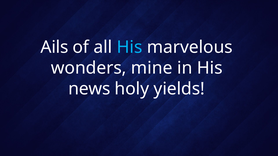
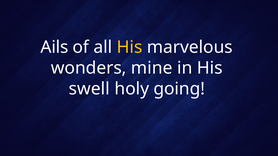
His colour: light blue -> yellow (130, 47)
news: news -> swell (89, 89)
yields: yields -> going (179, 89)
